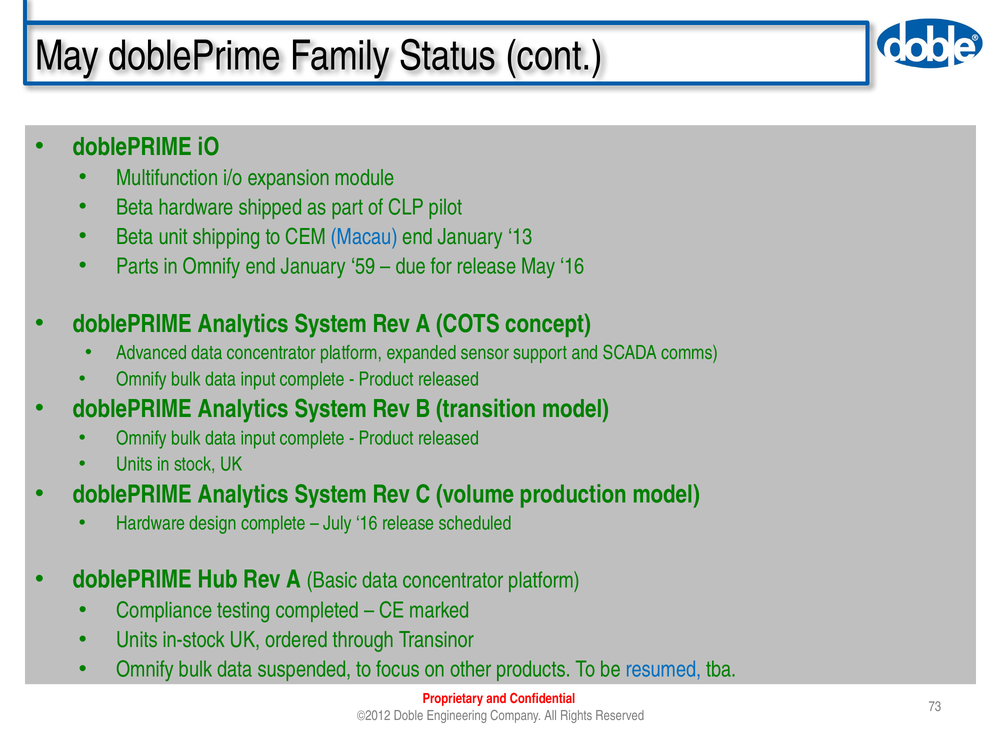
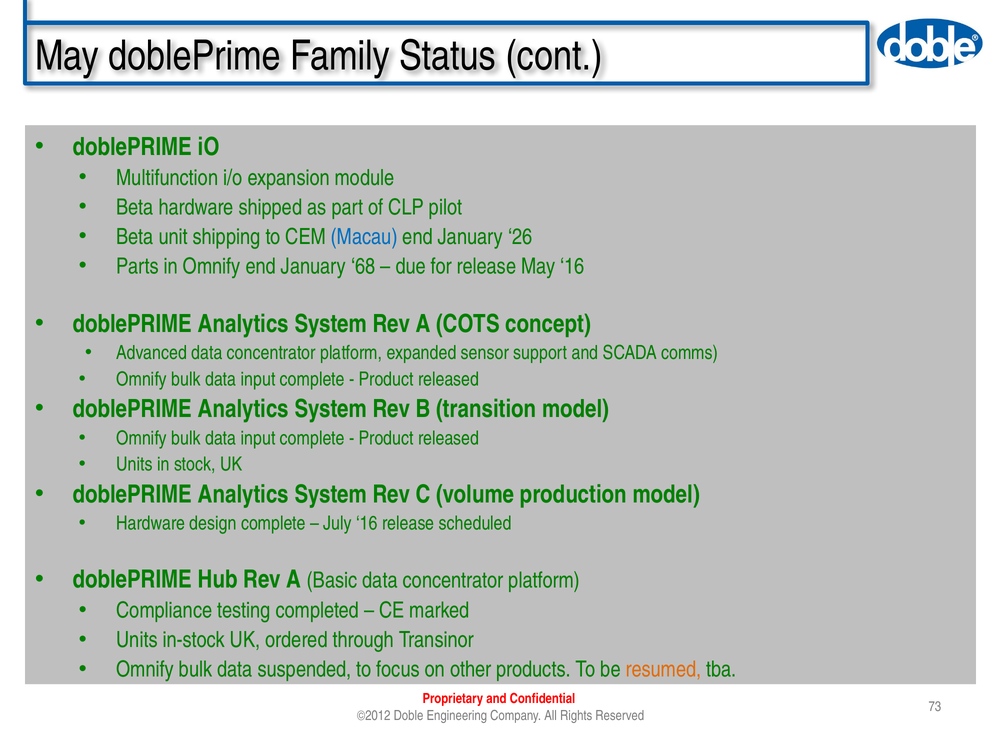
13: 13 -> 26 (520, 237)
59: 59 -> 68 (363, 266)
resumed colour: blue -> orange (663, 669)
